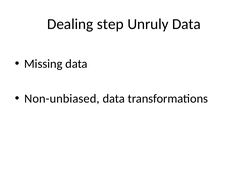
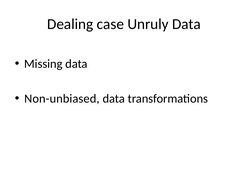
step: step -> case (110, 24)
